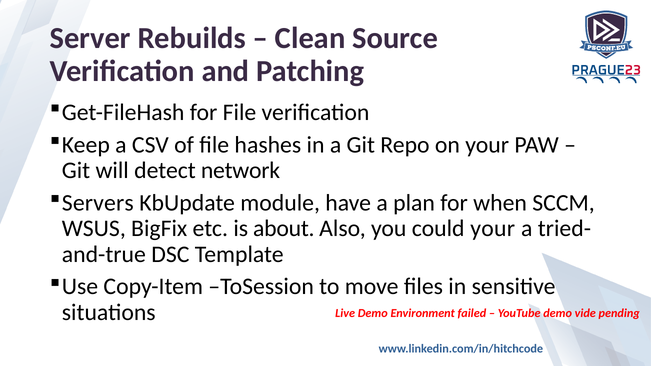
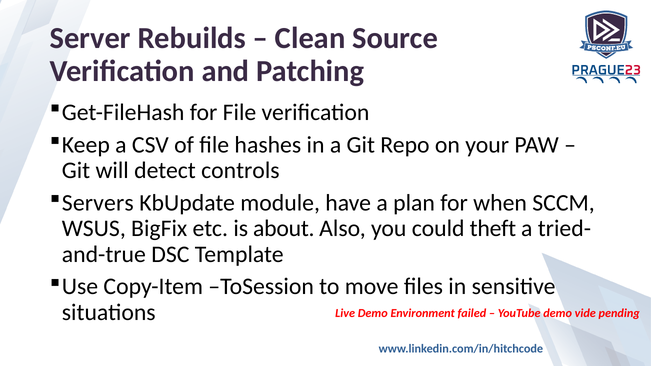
network: network -> controls (240, 171)
could your: your -> theft (493, 229)
